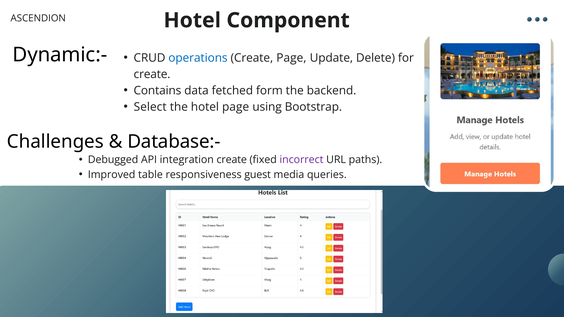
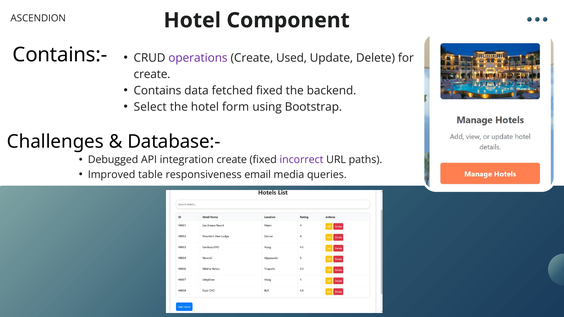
Dynamic:-: Dynamic:- -> Contains:- (60, 55)
operations colour: blue -> purple (198, 58)
Create Page: Page -> Used (291, 58)
fetched form: form -> fixed (269, 91)
hotel page: page -> form (236, 107)
guest: guest -> email (258, 175)
